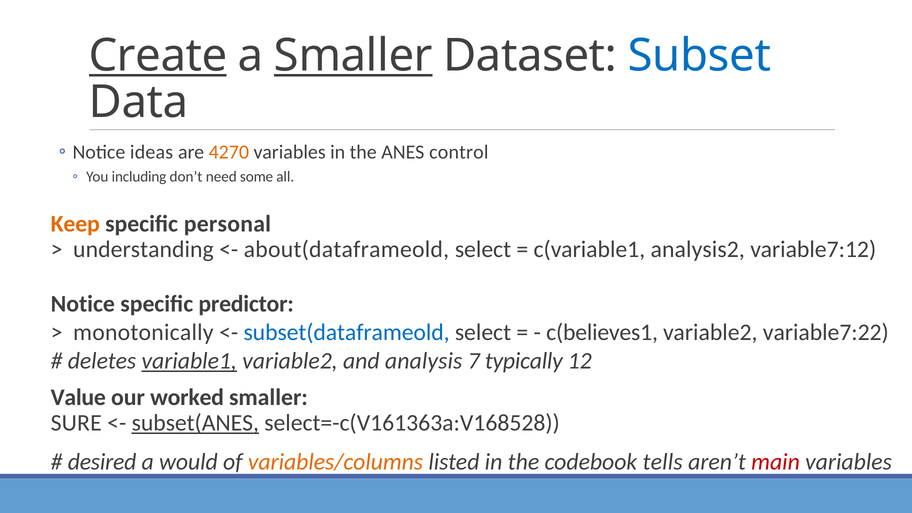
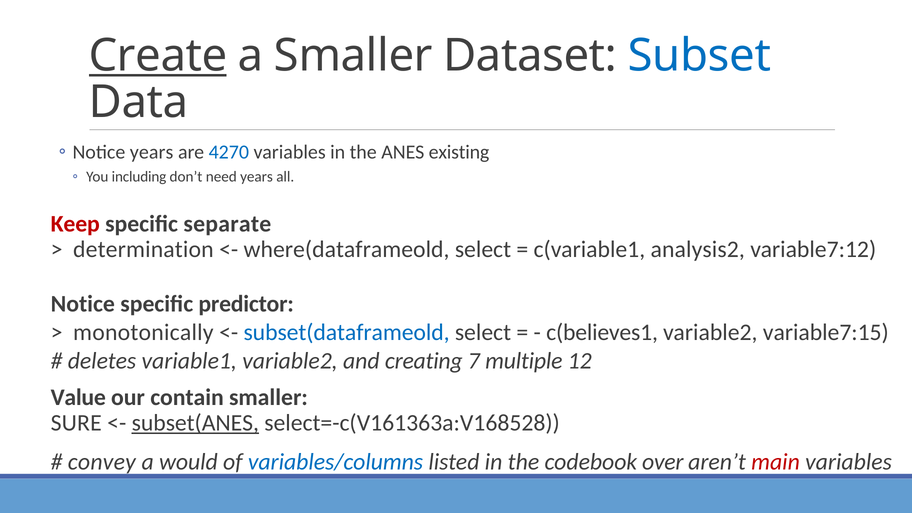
Smaller underline: present -> none (353, 56)
Notice ideas: ideas -> years (152, 152)
4270 colour: orange -> blue (229, 152)
control: control -> existing (459, 152)
need some: some -> years (257, 177)
Keep colour: orange -> red (75, 224)
personal: personal -> separate (227, 224)
understanding: understanding -> determination (143, 249)
about(dataframeold: about(dataframeold -> where(dataframeold (347, 249)
variable7:22: variable7:22 -> variable7:15 (826, 332)
variable1 underline: present -> none (189, 361)
analysis: analysis -> creating (424, 361)
typically: typically -> multiple (524, 361)
worked: worked -> contain (187, 397)
desired: desired -> convey (102, 462)
variables/columns colour: orange -> blue (336, 462)
tells: tells -> over (663, 462)
